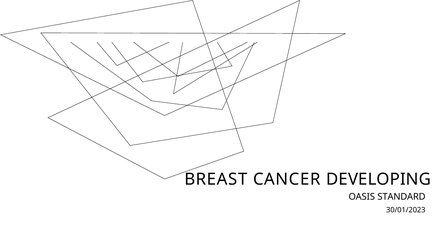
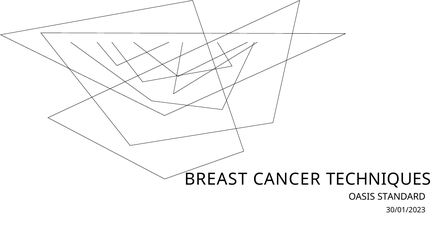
DEVELOPING: DEVELOPING -> TECHNIQUES (379, 179)
